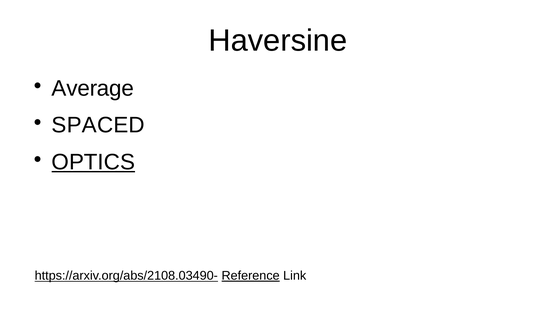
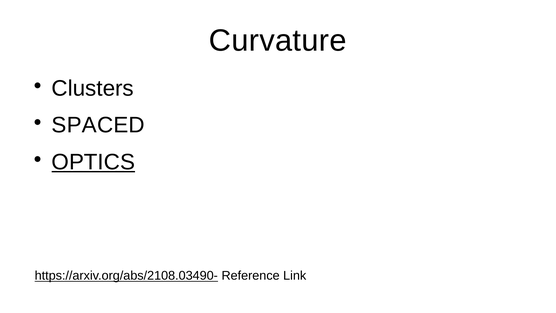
Haversine: Haversine -> Curvature (278, 41)
Average: Average -> Clusters (93, 88)
Reference underline: present -> none (251, 276)
